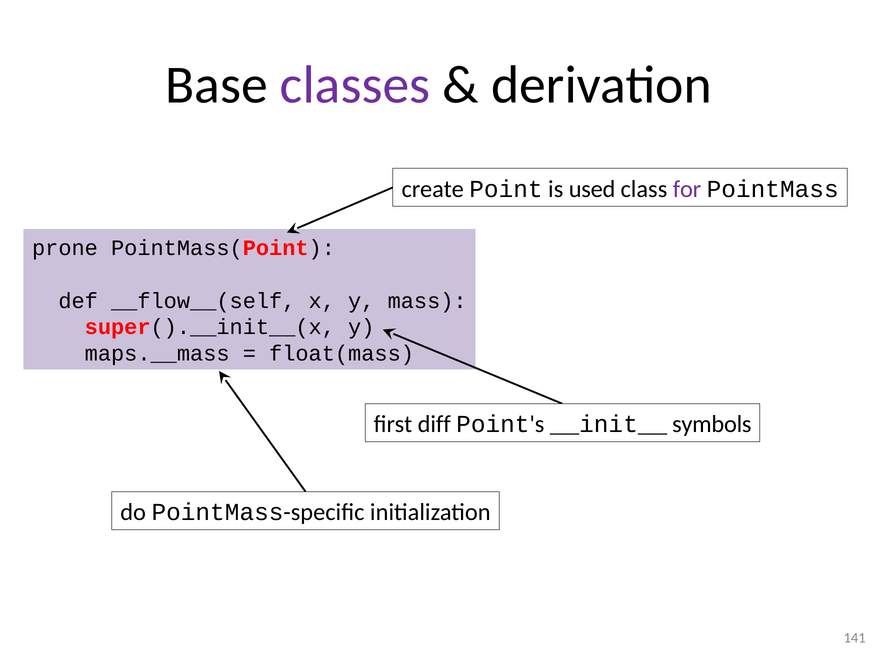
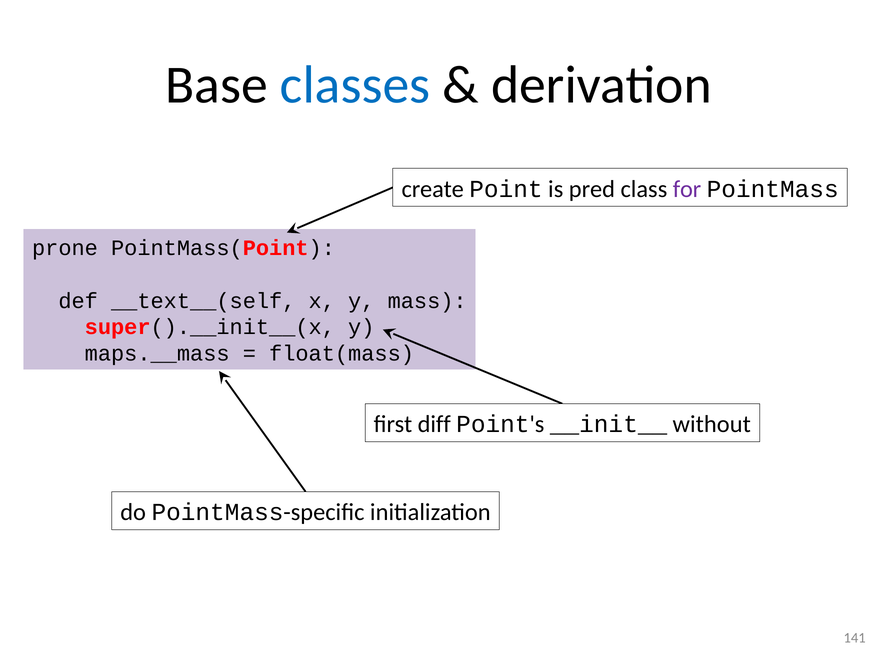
classes colour: purple -> blue (355, 85)
used: used -> pred (592, 189)
__flow__(self: __flow__(self -> __text__(self (203, 301)
symbols: symbols -> without (712, 424)
